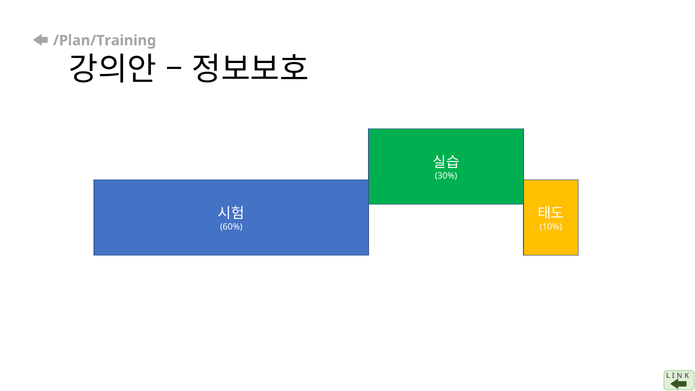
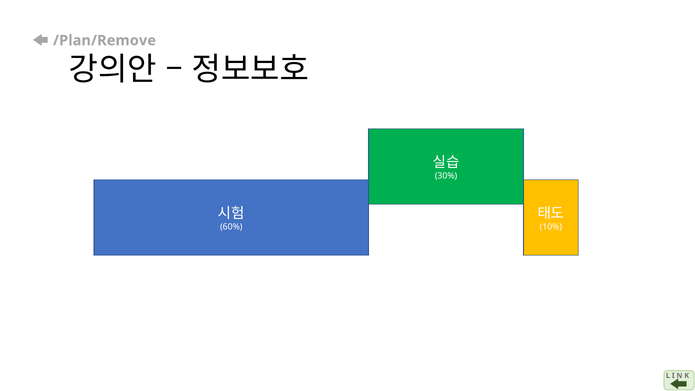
/Plan/Training: /Plan/Training -> /Plan/Remove (104, 40)
